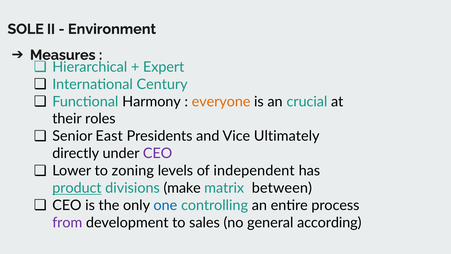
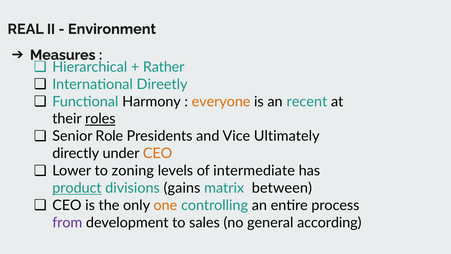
SOLE: SOLE -> REAL (26, 29)
Expert: Expert -> Rather (164, 67)
Century: Century -> Direetly (162, 84)
crucial: crucial -> recent (307, 101)
roles underline: none -> present (100, 119)
East: East -> Role (109, 136)
CEO colour: purple -> orange (158, 153)
independent: independent -> intermediate (254, 171)
make: make -> gains (182, 188)
one colour: blue -> orange (165, 205)
